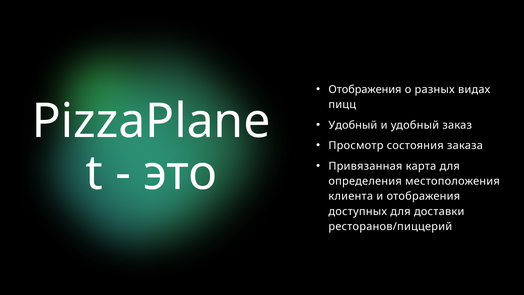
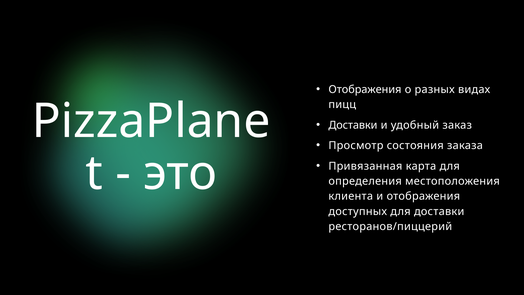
Удобный: Удобный -> Доставки (353, 125)
